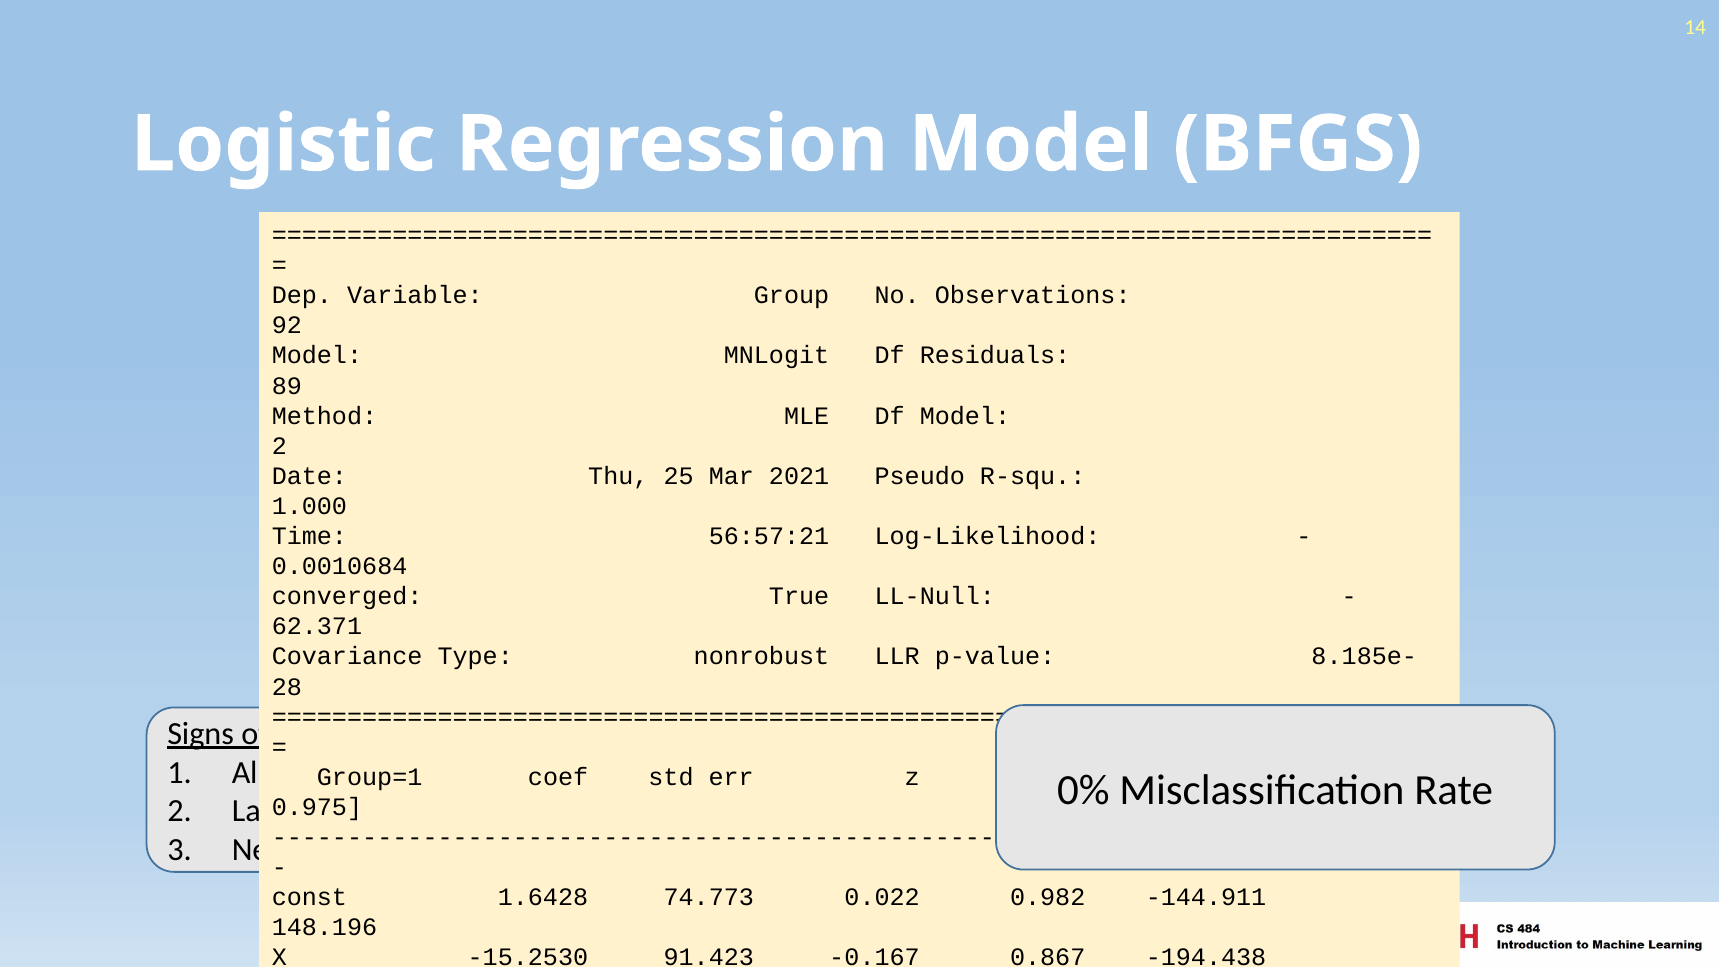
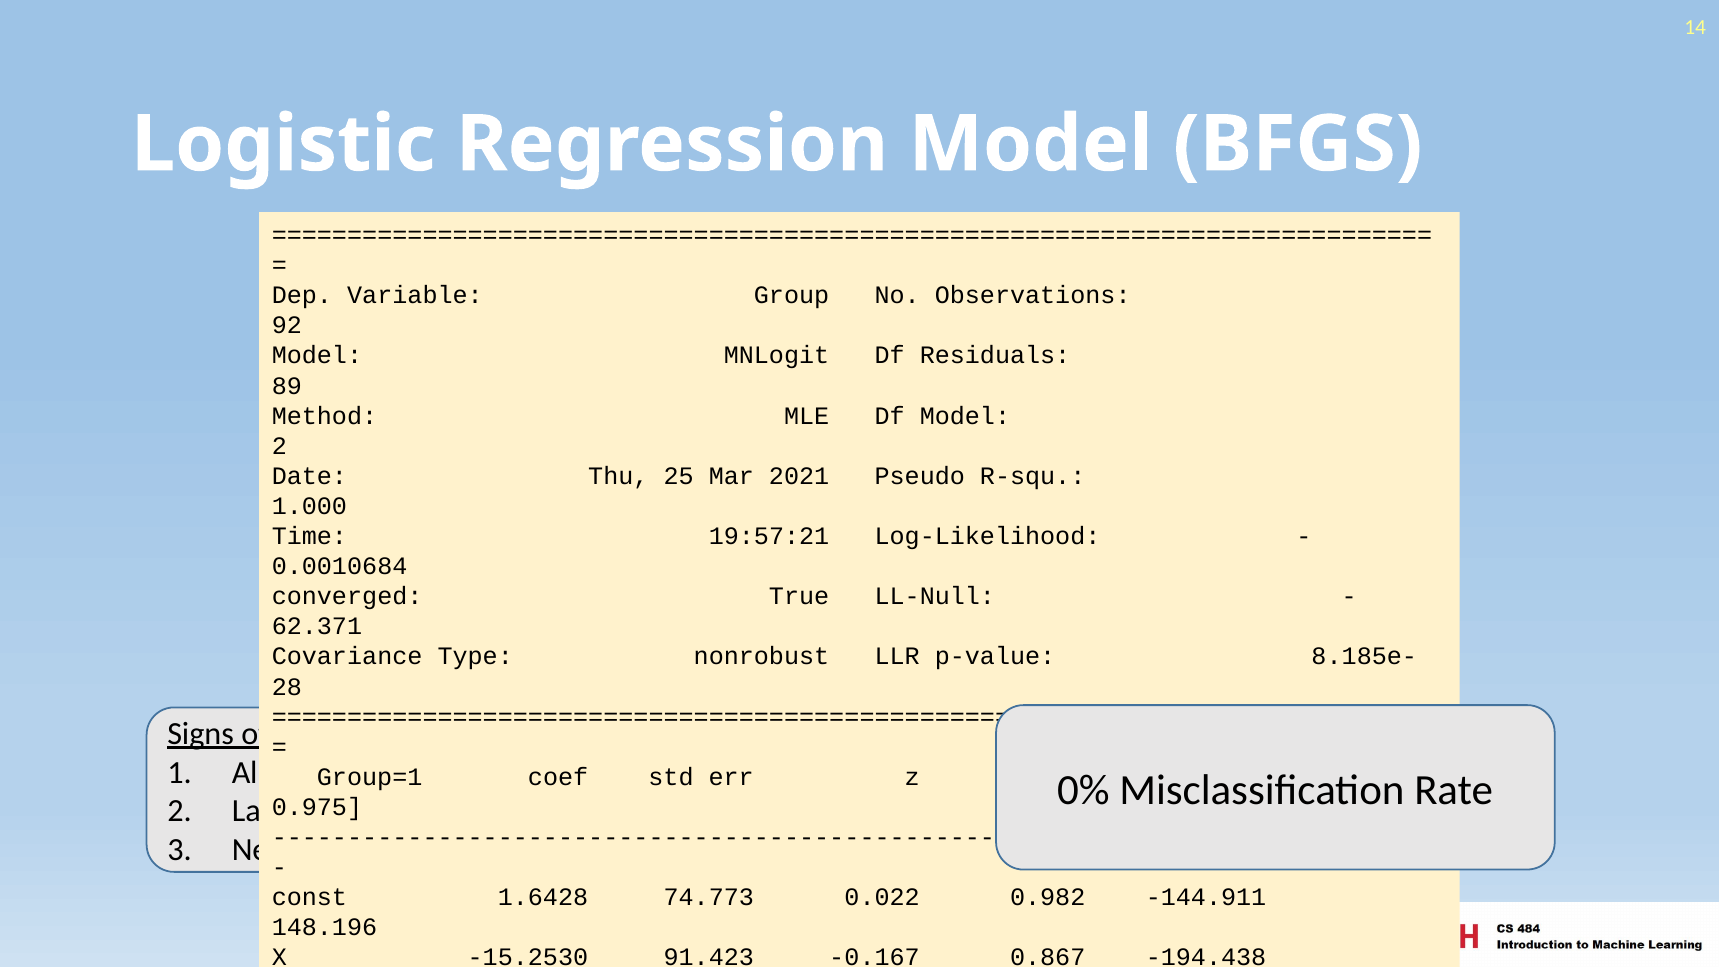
56:57:21: 56:57:21 -> 19:57:21 (769, 536)
